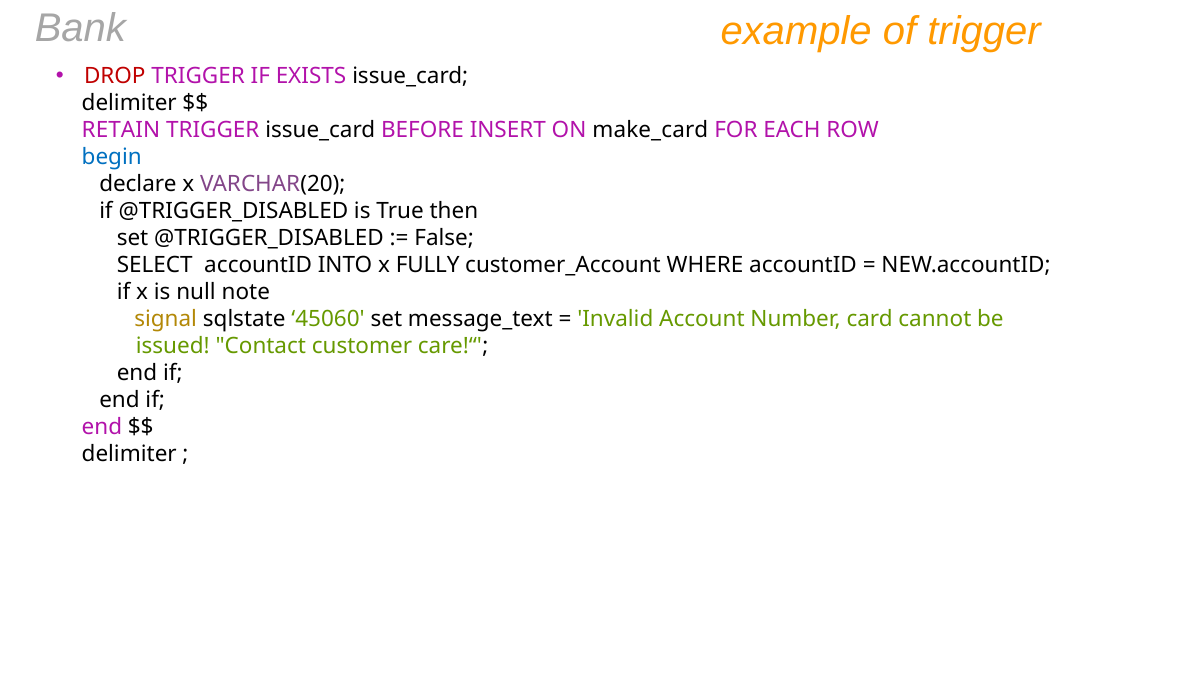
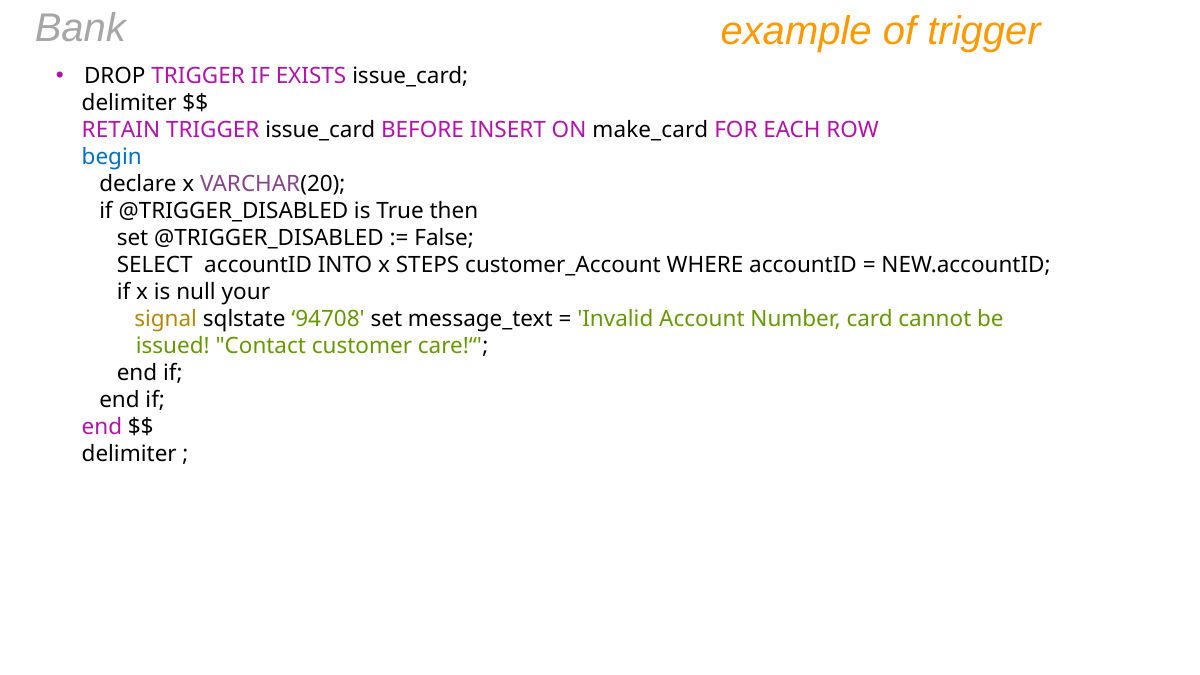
DROP colour: red -> black (115, 76)
FULLY: FULLY -> STEPS (428, 265)
note: note -> your (246, 292)
45060: 45060 -> 94708 (328, 319)
